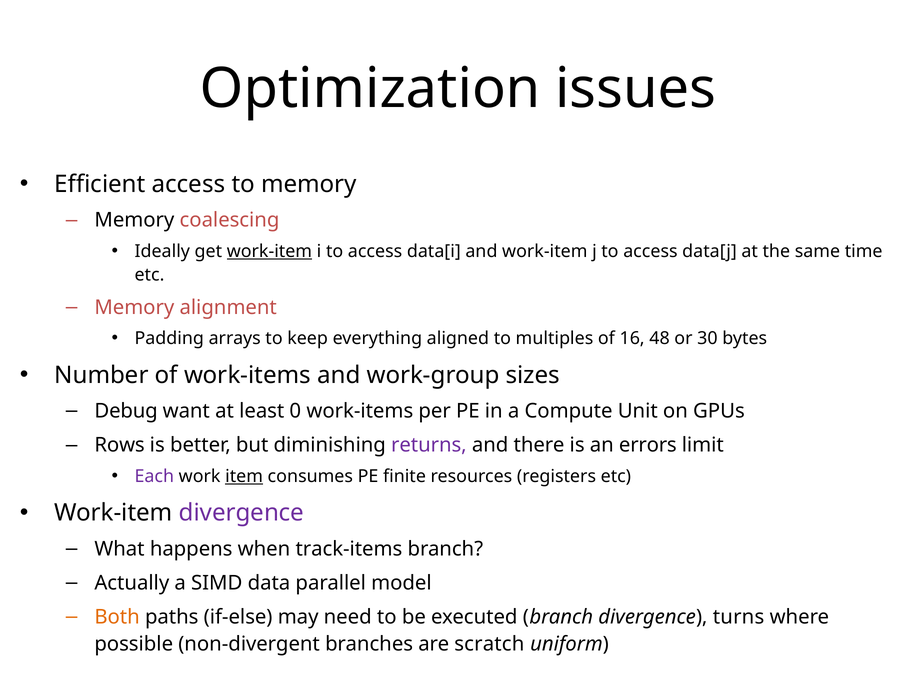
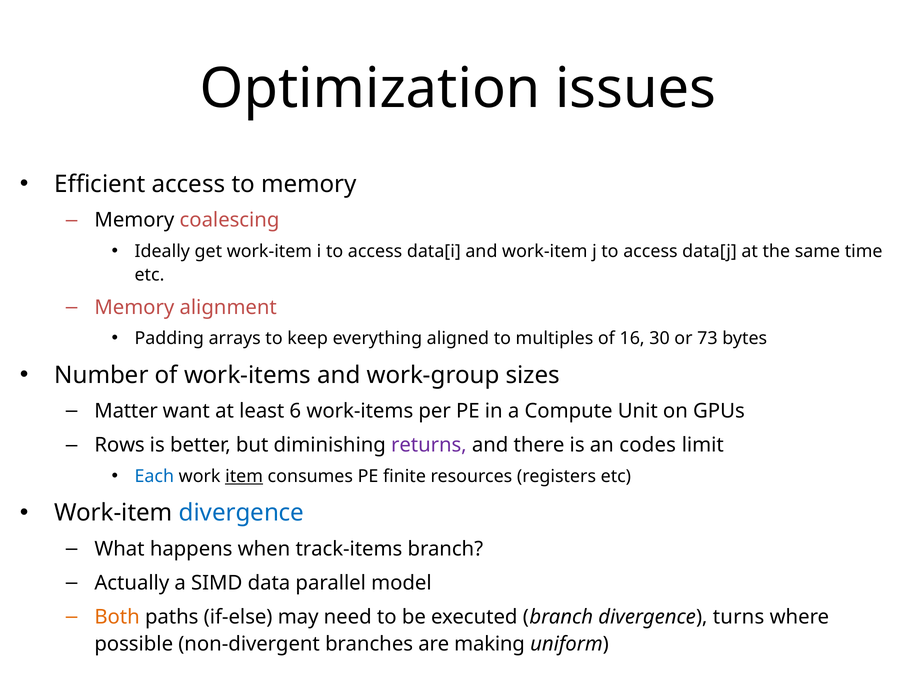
work-item underline: present -> none (269, 251)
48: 48 -> 30 (660, 338)
30: 30 -> 73 (707, 338)
Debug: Debug -> Matter (126, 411)
0: 0 -> 6 (295, 411)
errors: errors -> codes (648, 445)
Each colour: purple -> blue (154, 476)
divergence colour: purple -> blue (241, 513)
scratch: scratch -> making (490, 644)
